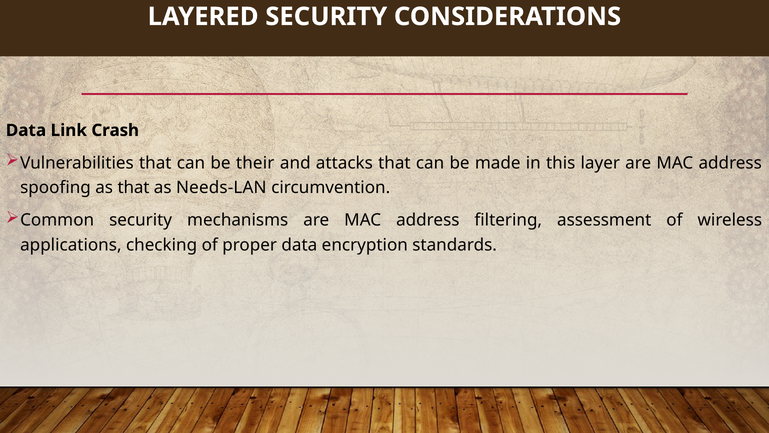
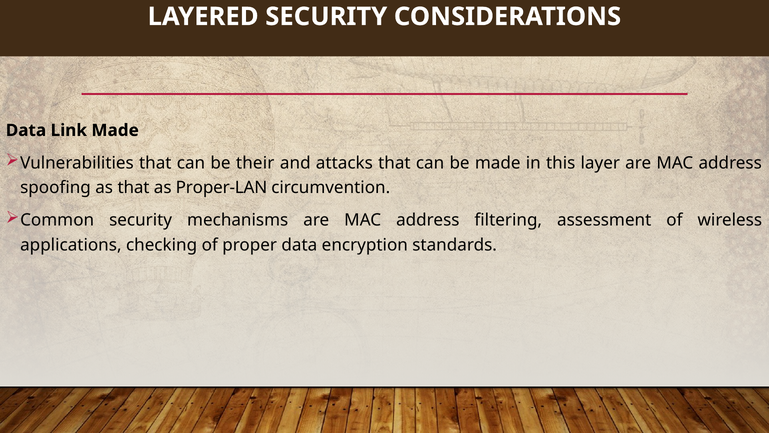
Link Crash: Crash -> Made (115, 130)
Needs-LAN: Needs-LAN -> Proper-LAN (222, 187)
